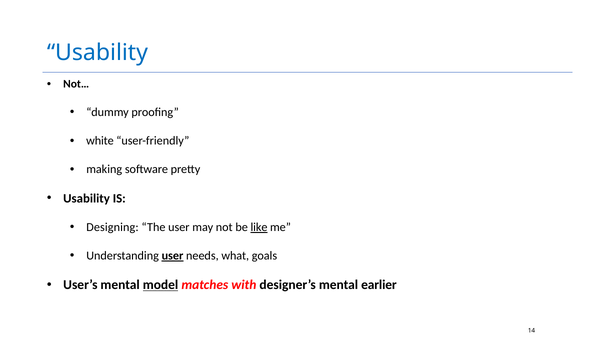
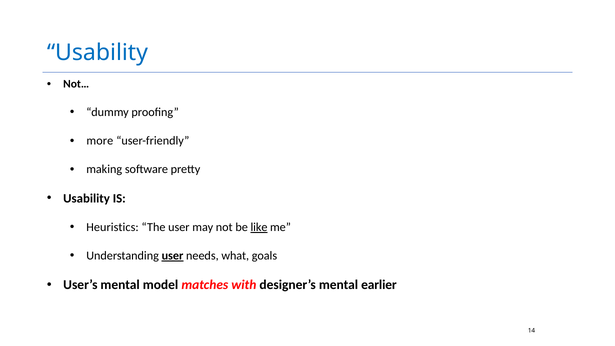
white: white -> more (100, 141)
Designing: Designing -> Heuristics (113, 227)
model underline: present -> none (161, 285)
